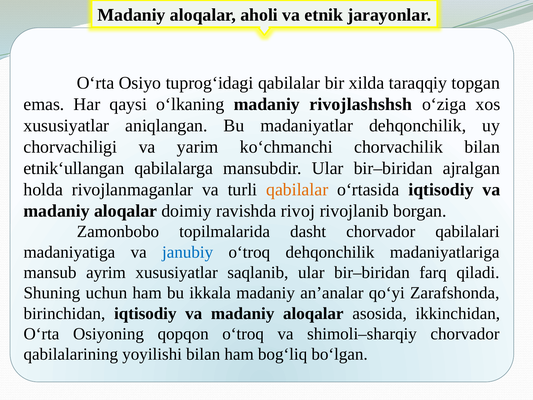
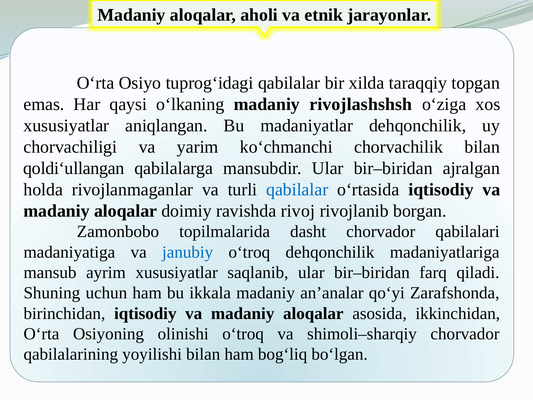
etnik‘ullangan: etnik‘ullangan -> qoldi‘ullangan (74, 168)
qabilalar colour: orange -> blue (297, 189)
qopqon: qopqon -> olinishi (183, 334)
